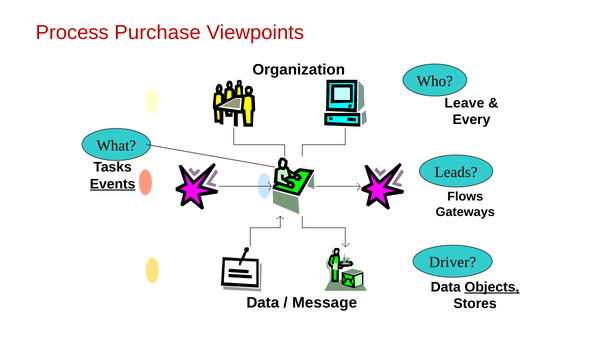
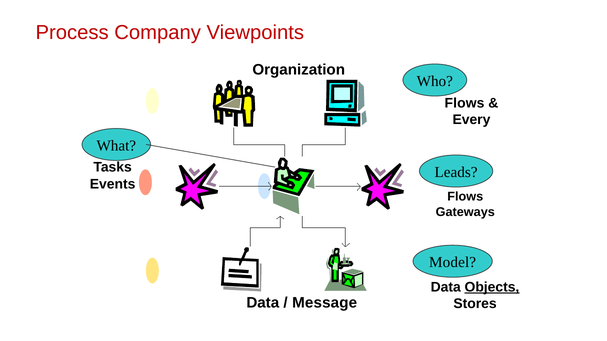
Purchase: Purchase -> Company (158, 33)
Leave: Leave -> Flows (464, 103)
Events underline: present -> none (113, 184)
Driver: Driver -> Model (453, 263)
